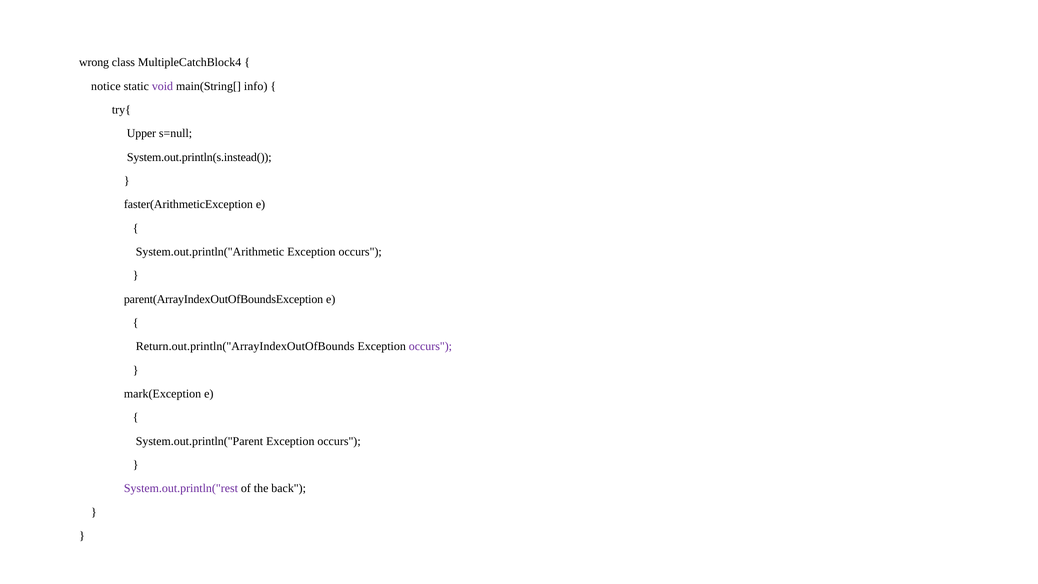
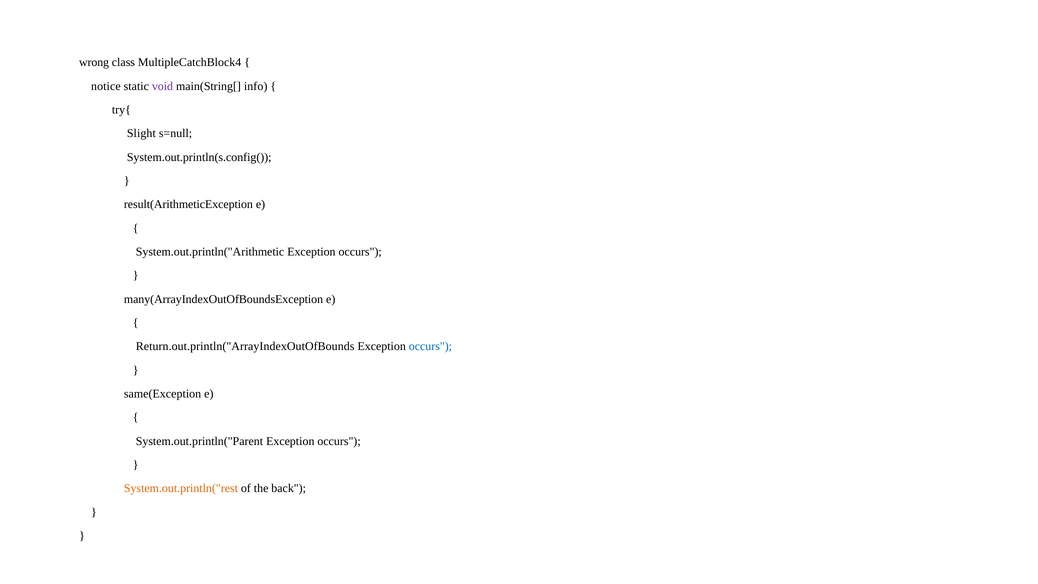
Upper: Upper -> Slight (141, 134)
System.out.println(s.instead(: System.out.println(s.instead( -> System.out.println(s.config( (199, 157)
faster(ArithmeticException: faster(ArithmeticException -> result(ArithmeticException (188, 204)
parent(ArrayIndexOutOfBoundsException: parent(ArrayIndexOutOfBoundsException -> many(ArrayIndexOutOfBoundsException (224, 299)
occurs colour: purple -> blue (430, 346)
mark(Exception: mark(Exception -> same(Exception (163, 394)
System.out.println("rest colour: purple -> orange (181, 488)
